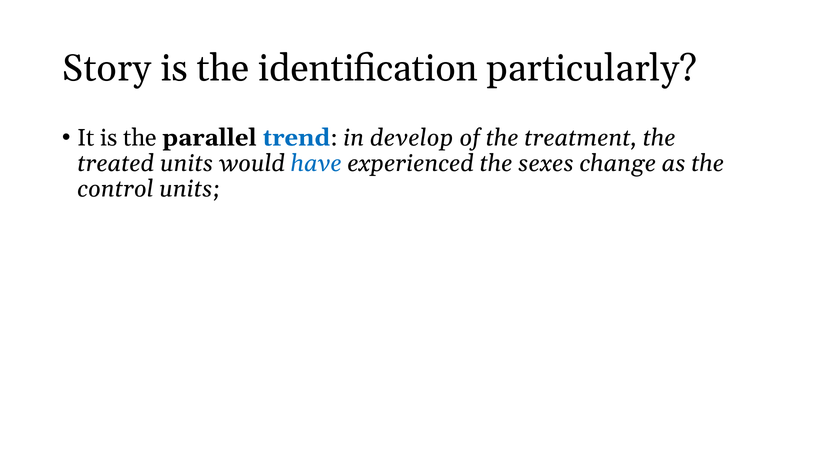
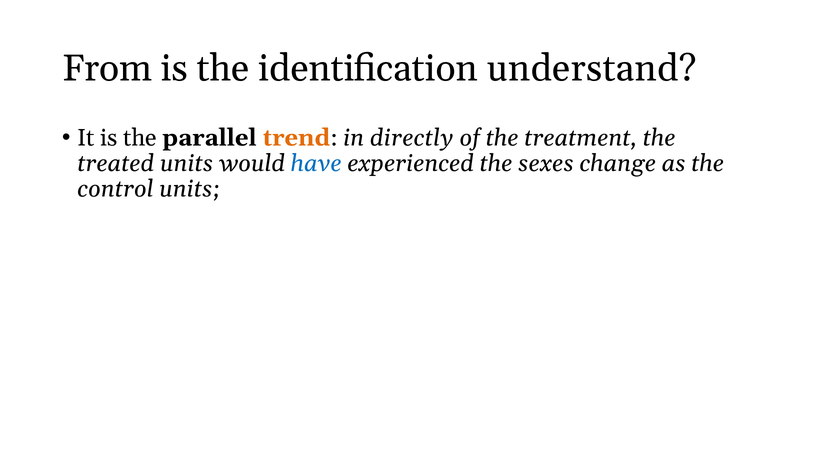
Story: Story -> From (107, 68)
particularly: particularly -> understand (592, 68)
trend colour: blue -> orange (296, 138)
develop: develop -> directly (412, 138)
